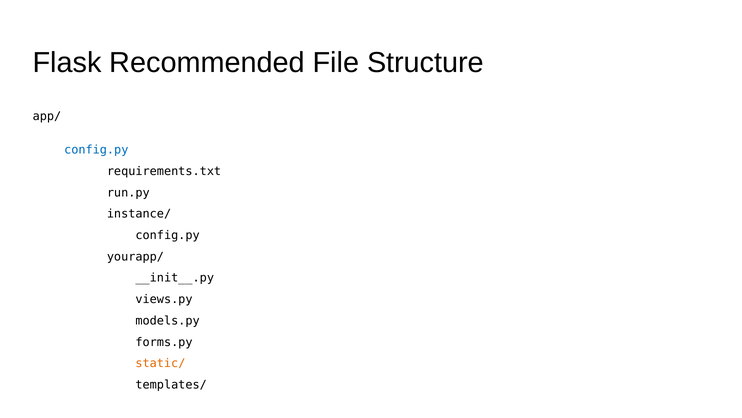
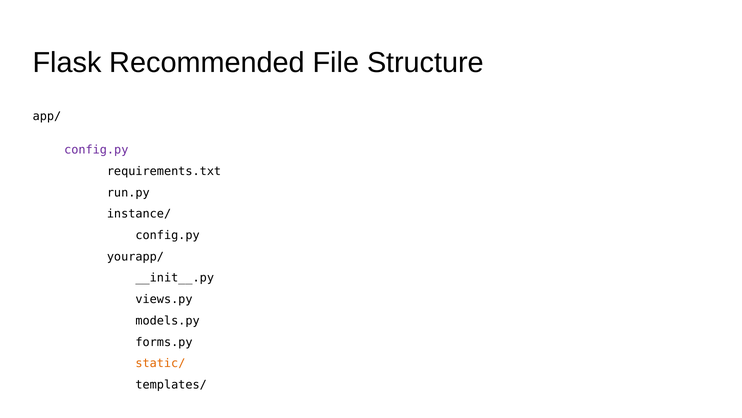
config.py colour: blue -> purple (96, 150)
